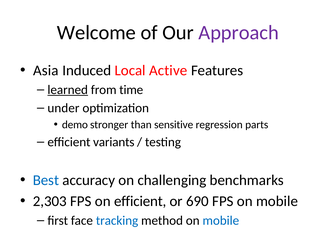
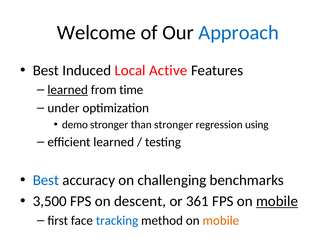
Approach colour: purple -> blue (239, 33)
Asia: Asia -> Best (46, 70)
than sensitive: sensitive -> stronger (174, 125)
parts: parts -> using (257, 125)
efficient variants: variants -> learned (114, 142)
2,303: 2,303 -> 3,500 (50, 201)
on efficient: efficient -> descent (140, 201)
690: 690 -> 361 (197, 201)
mobile underline: none -> present (277, 201)
mobile colour: blue -> orange (221, 221)
